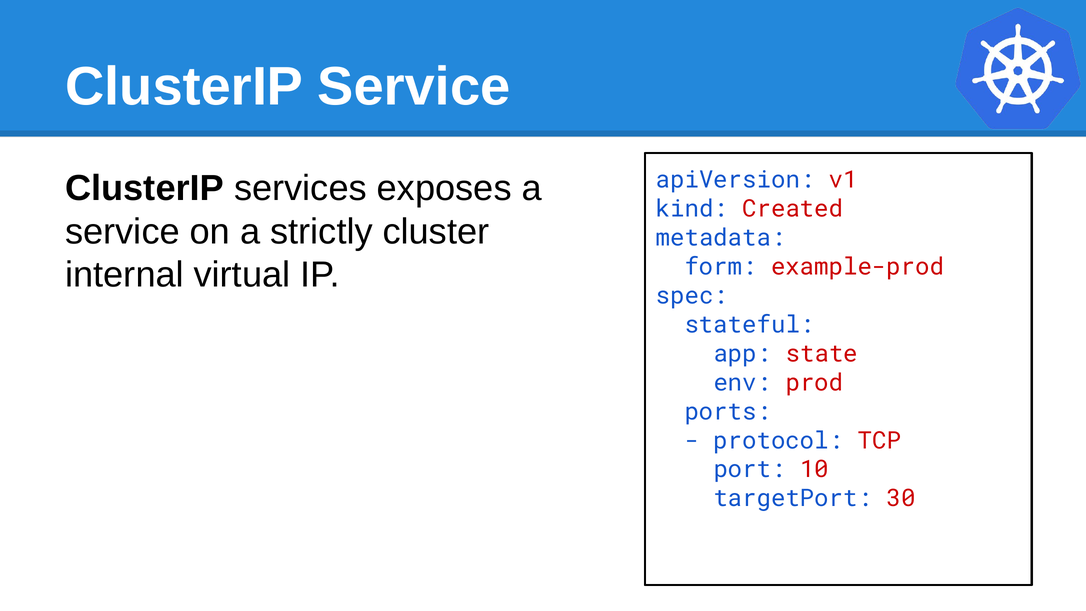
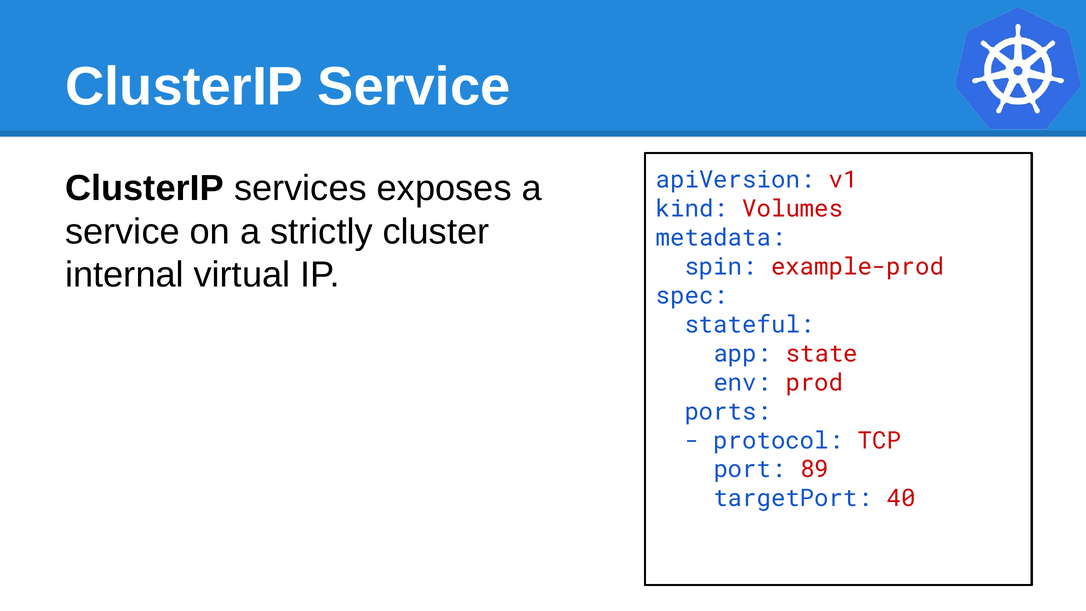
Created: Created -> Volumes (793, 209)
form: form -> spin (721, 267)
10: 10 -> 89 (814, 469)
30: 30 -> 40 (901, 498)
